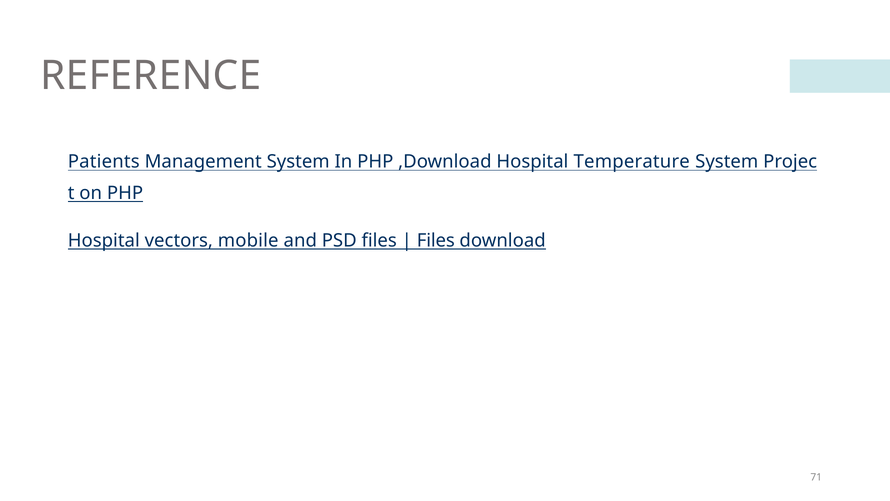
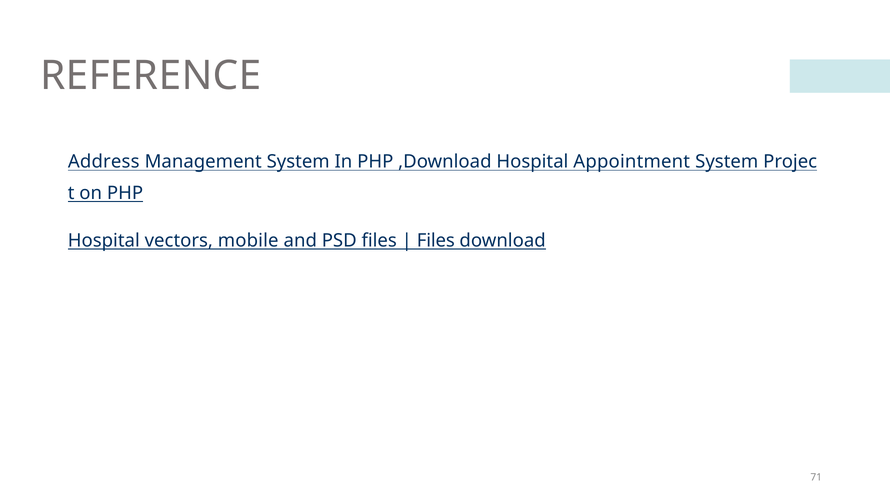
Patients: Patients -> Address (104, 162)
Temperature: Temperature -> Appointment (632, 162)
